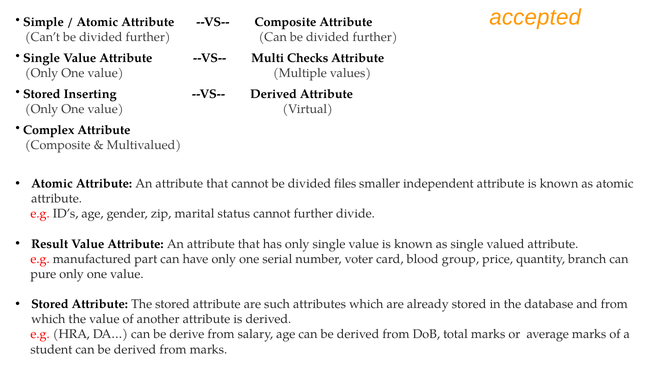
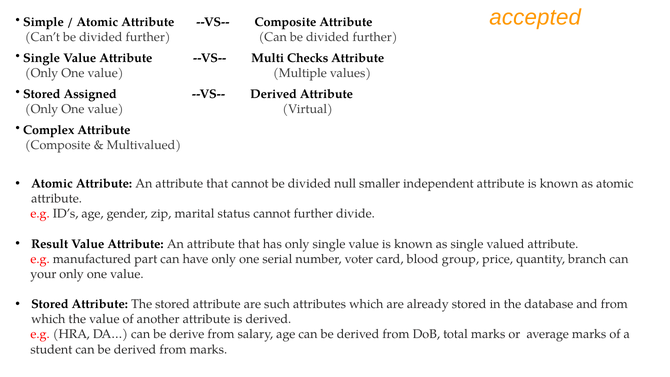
Inserting: Inserting -> Assigned (90, 94)
files: files -> null (345, 183)
pure: pure -> your (43, 274)
